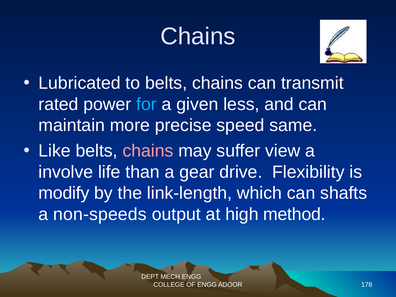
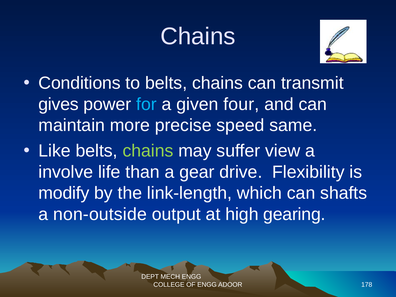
Lubricated: Lubricated -> Conditions (80, 83)
rated: rated -> gives (59, 104)
less: less -> four (241, 104)
chains colour: pink -> light green (148, 151)
non-speeds: non-speeds -> non-outside (100, 214)
method: method -> gearing (294, 214)
